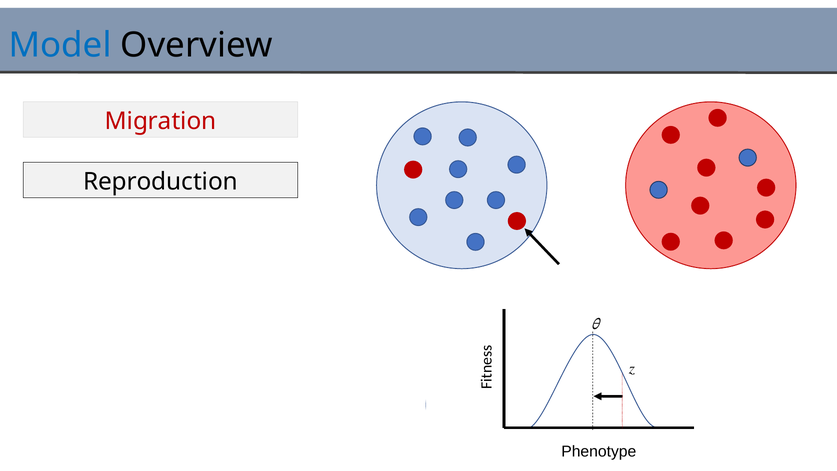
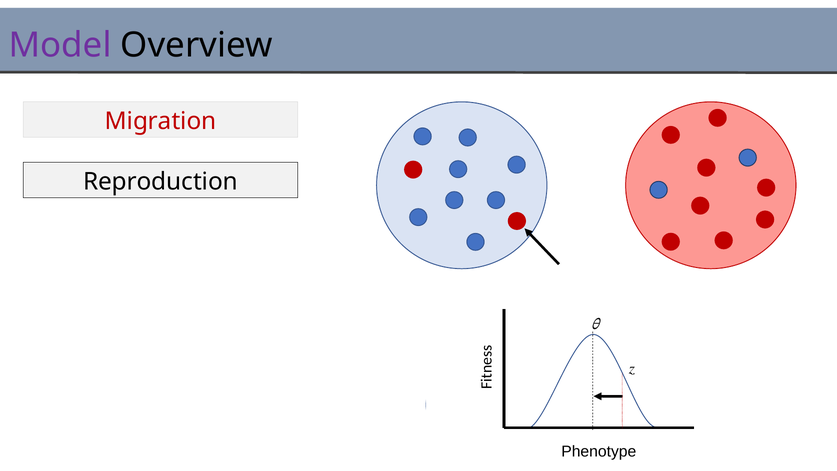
Model colour: blue -> purple (60, 45)
